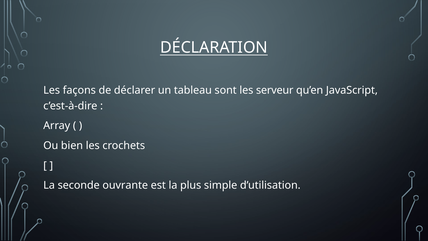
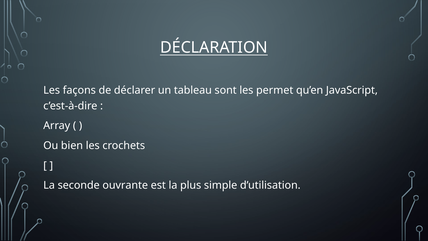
serveur: serveur -> permet (275, 90)
